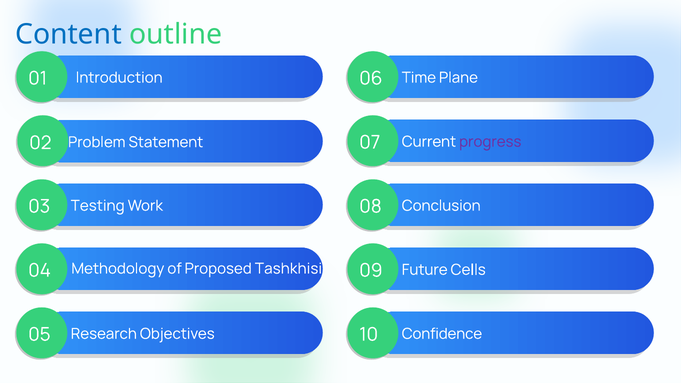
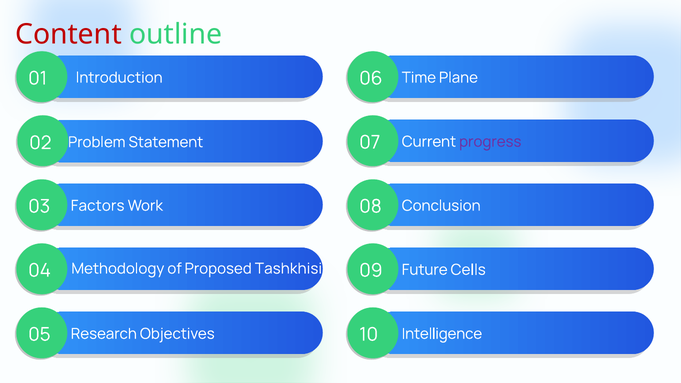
Content colour: blue -> red (68, 34)
Testing: Testing -> Factors (98, 206)
Confidence: Confidence -> Intelligence (442, 334)
